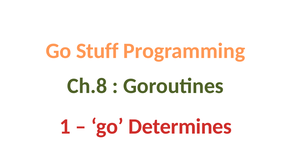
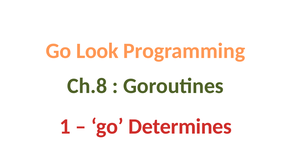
Stuff: Stuff -> Look (97, 51)
